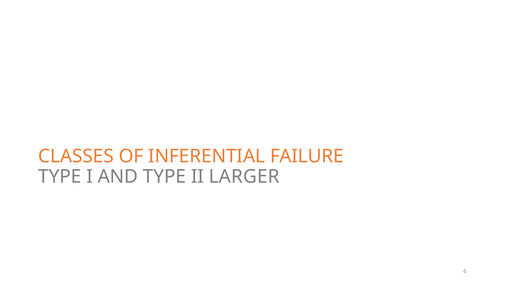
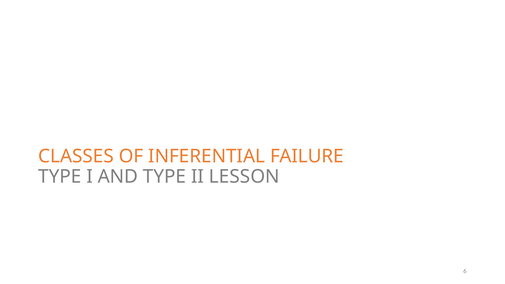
LARGER: LARGER -> LESSON (244, 177)
